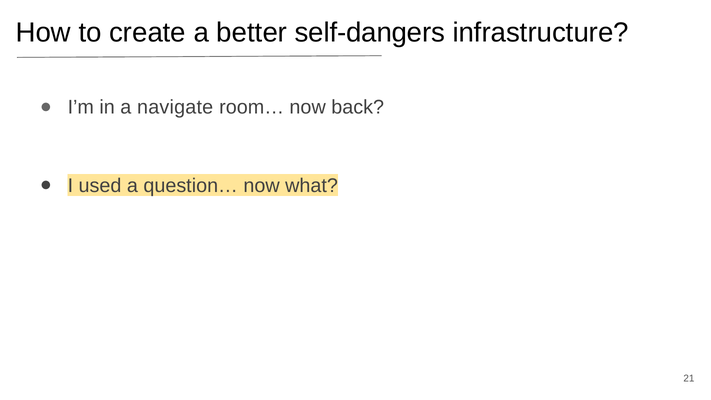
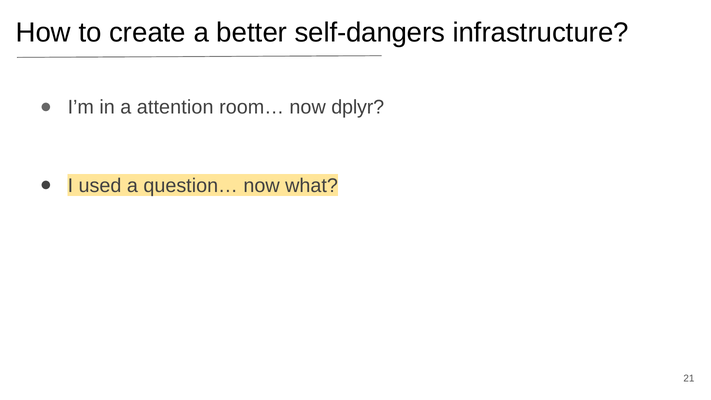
navigate: navigate -> attention (175, 107)
back: back -> dplyr (358, 107)
